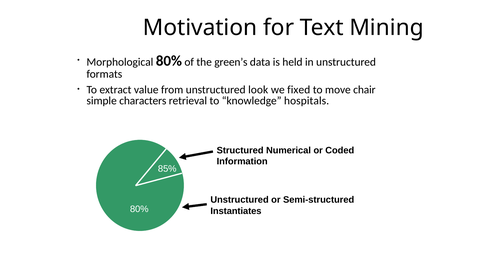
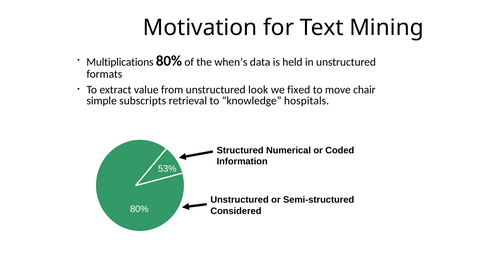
Morphological: Morphological -> Multiplications (120, 62)
green’s: green’s -> when’s (231, 62)
characters: characters -> subscripts (143, 101)
85%: 85% -> 53% (167, 169)
Instantiates: Instantiates -> Considered (236, 211)
